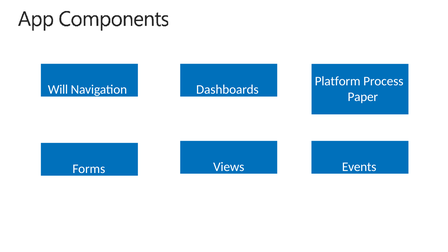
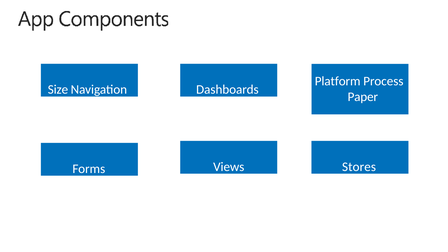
Will: Will -> Size (58, 90)
Events: Events -> Stores (359, 167)
